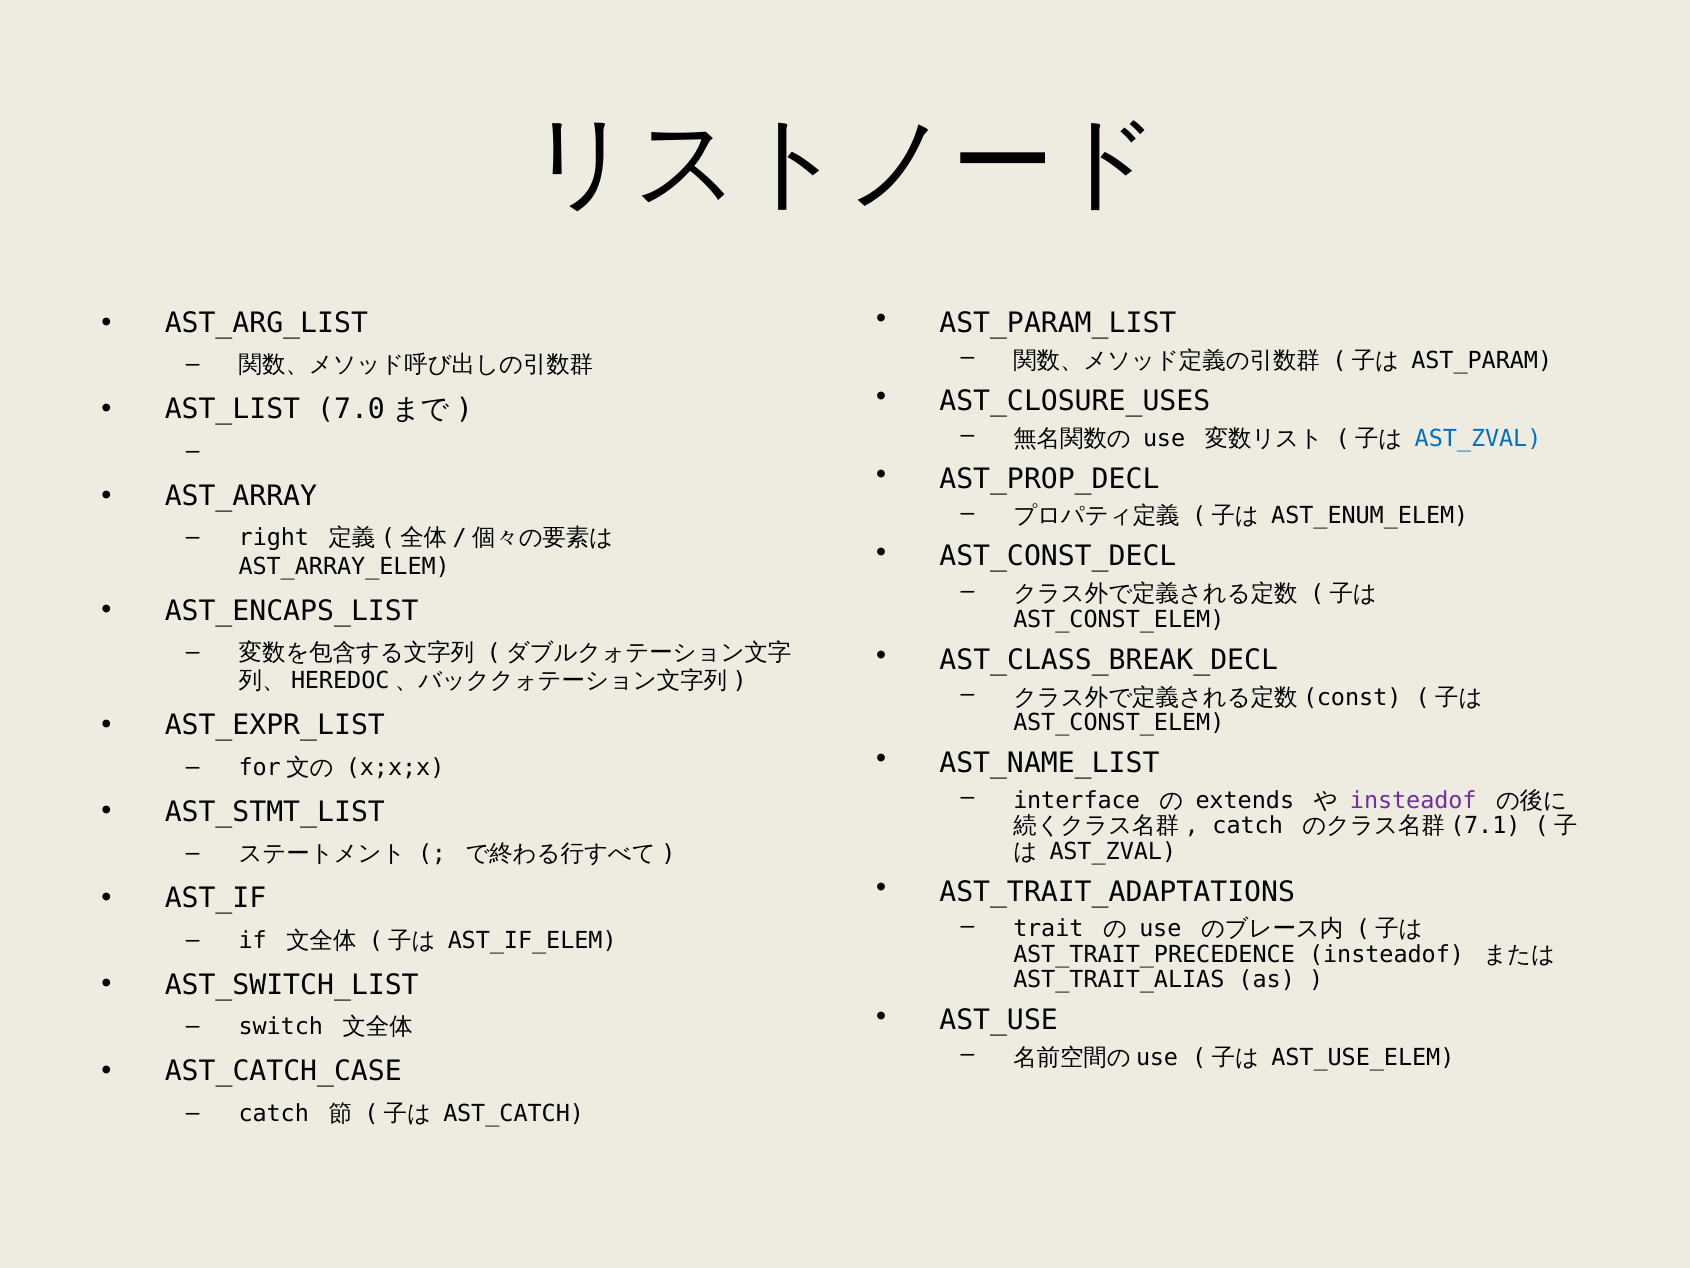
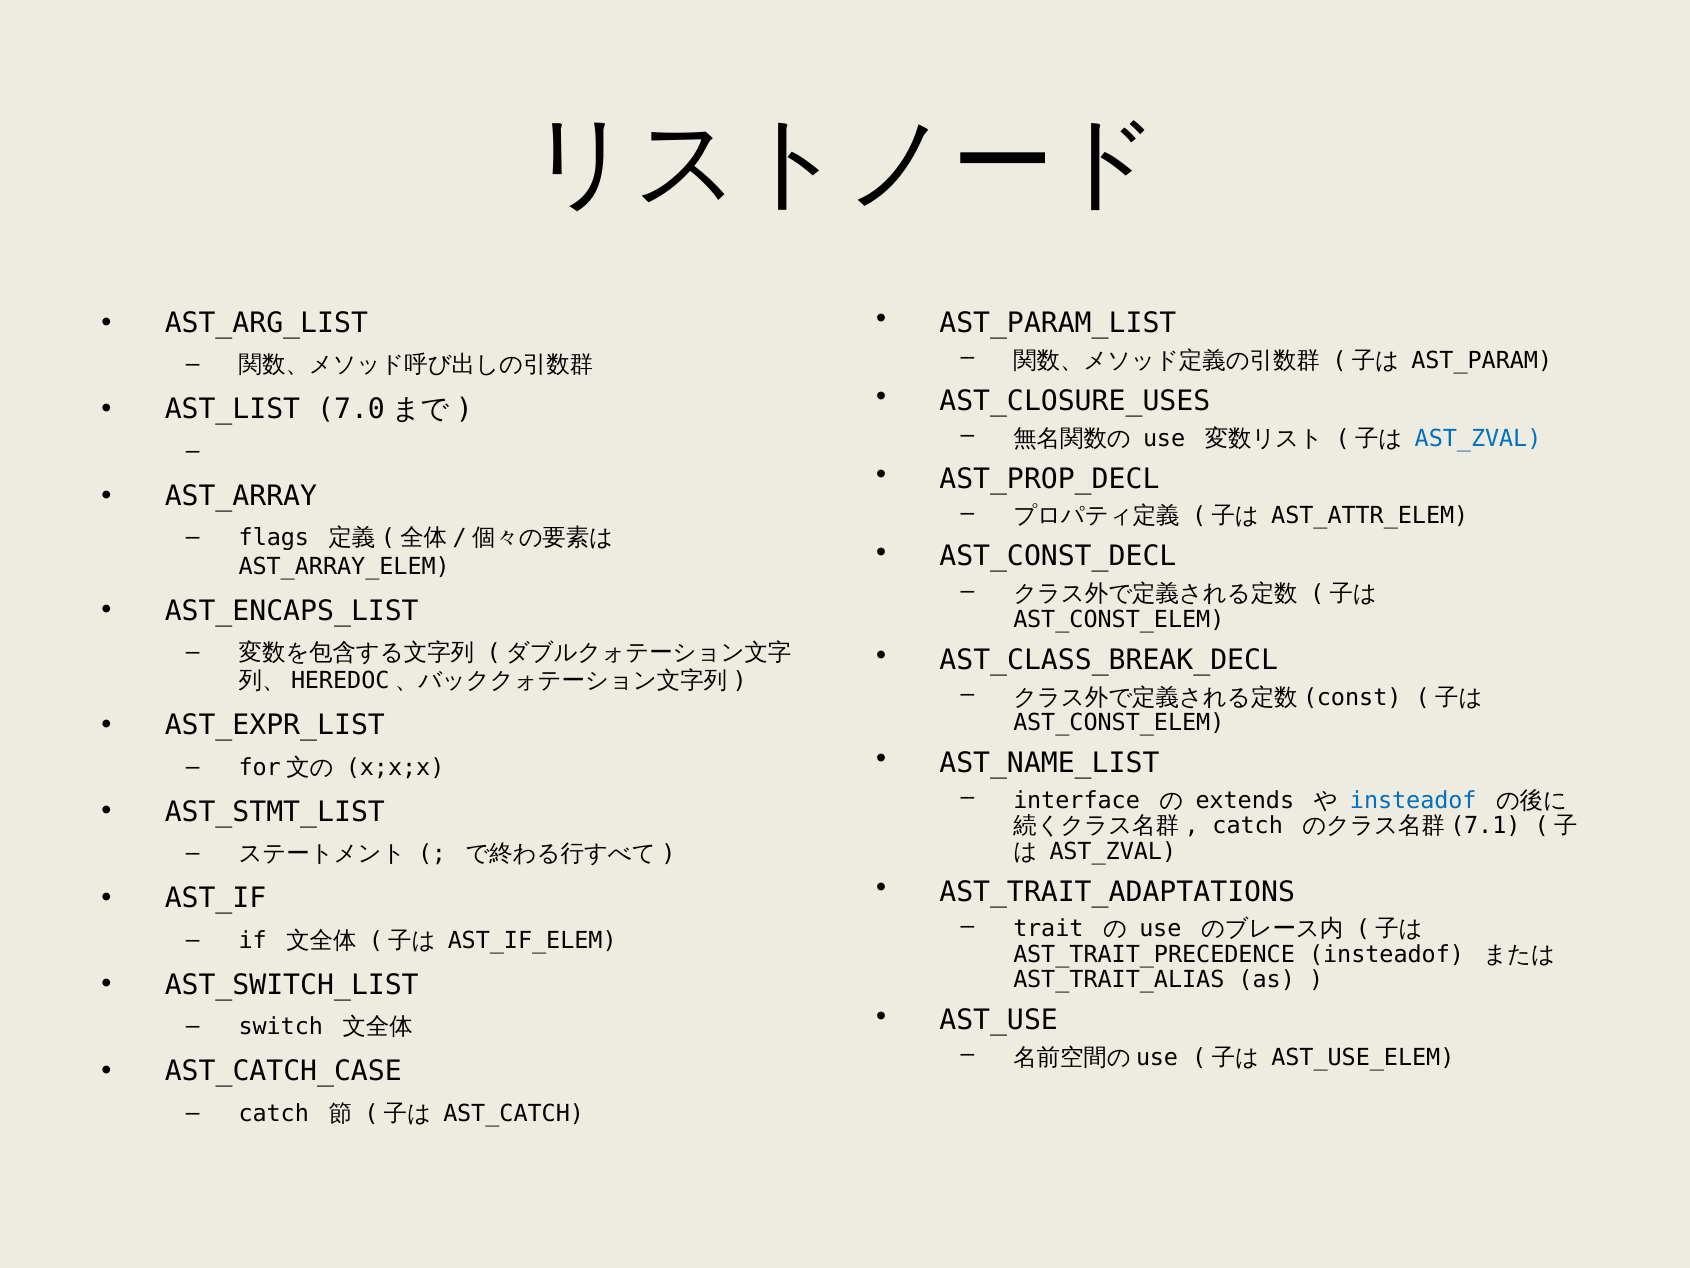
AST_ENUM_ELEM: AST_ENUM_ELEM -> AST_ATTR_ELEM (1370, 516)
right: right -> flags (274, 538)
insteadof colour: purple -> blue (1413, 800)
